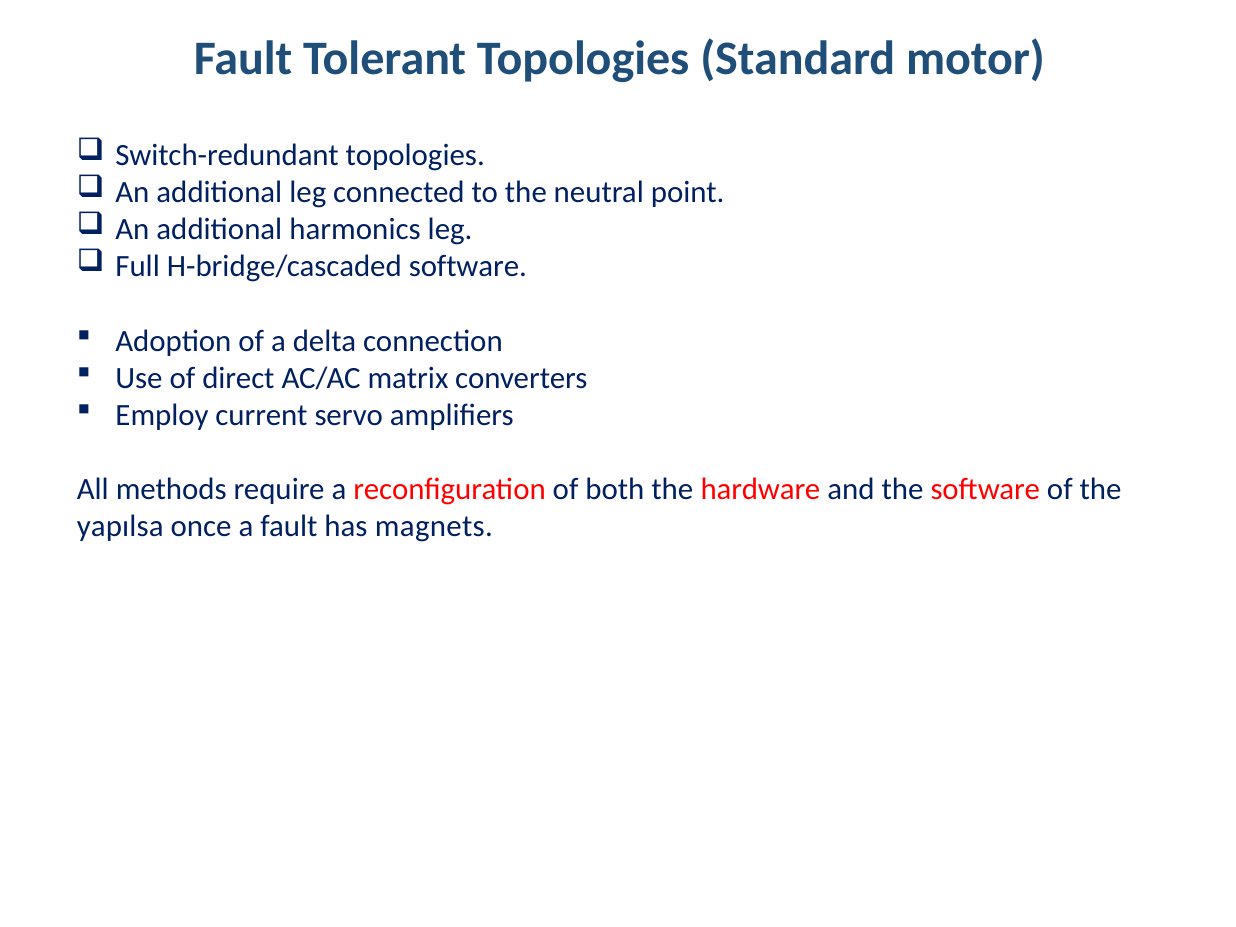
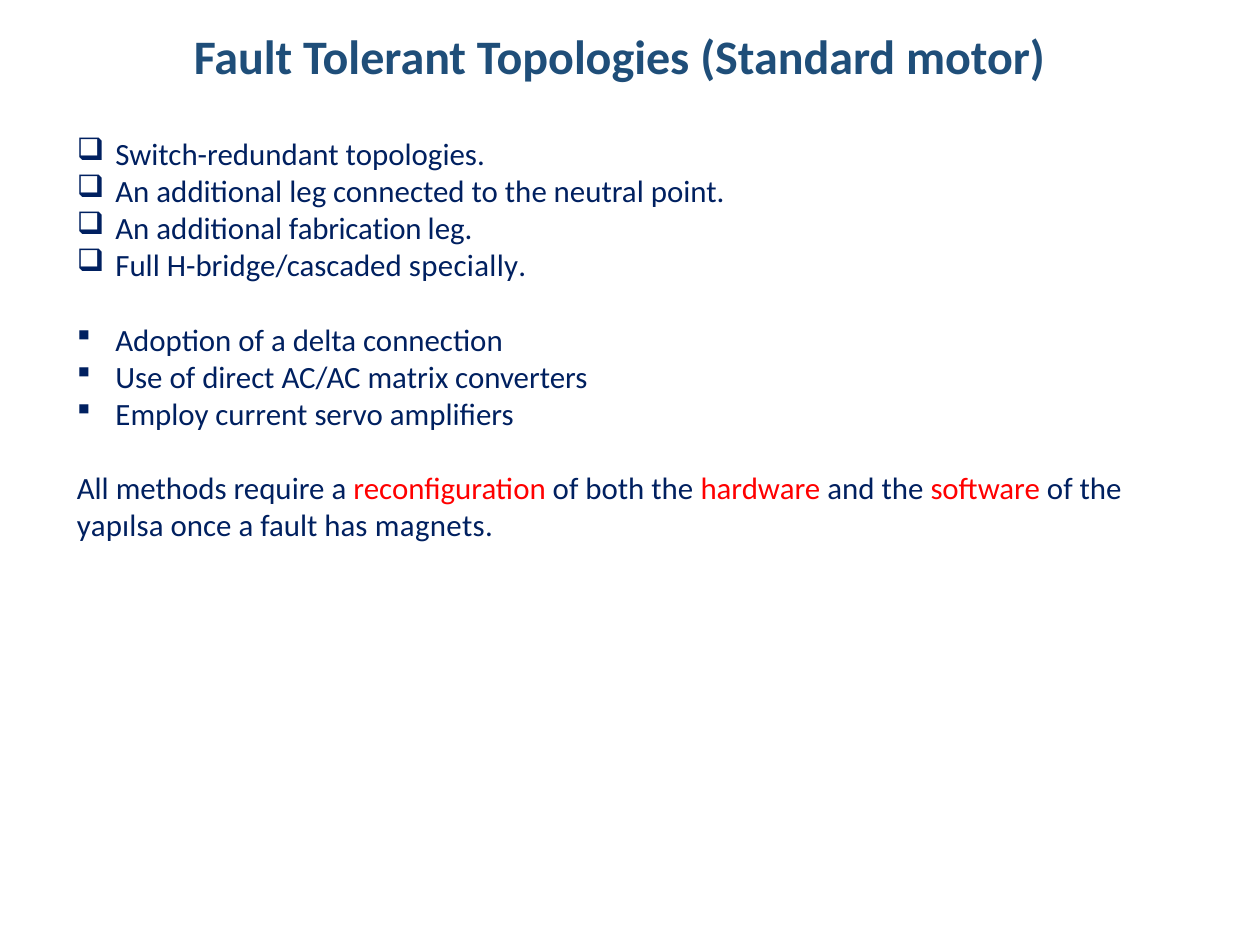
harmonics: harmonics -> fabrication (355, 230)
H-bridge/cascaded software: software -> specially (468, 267)
